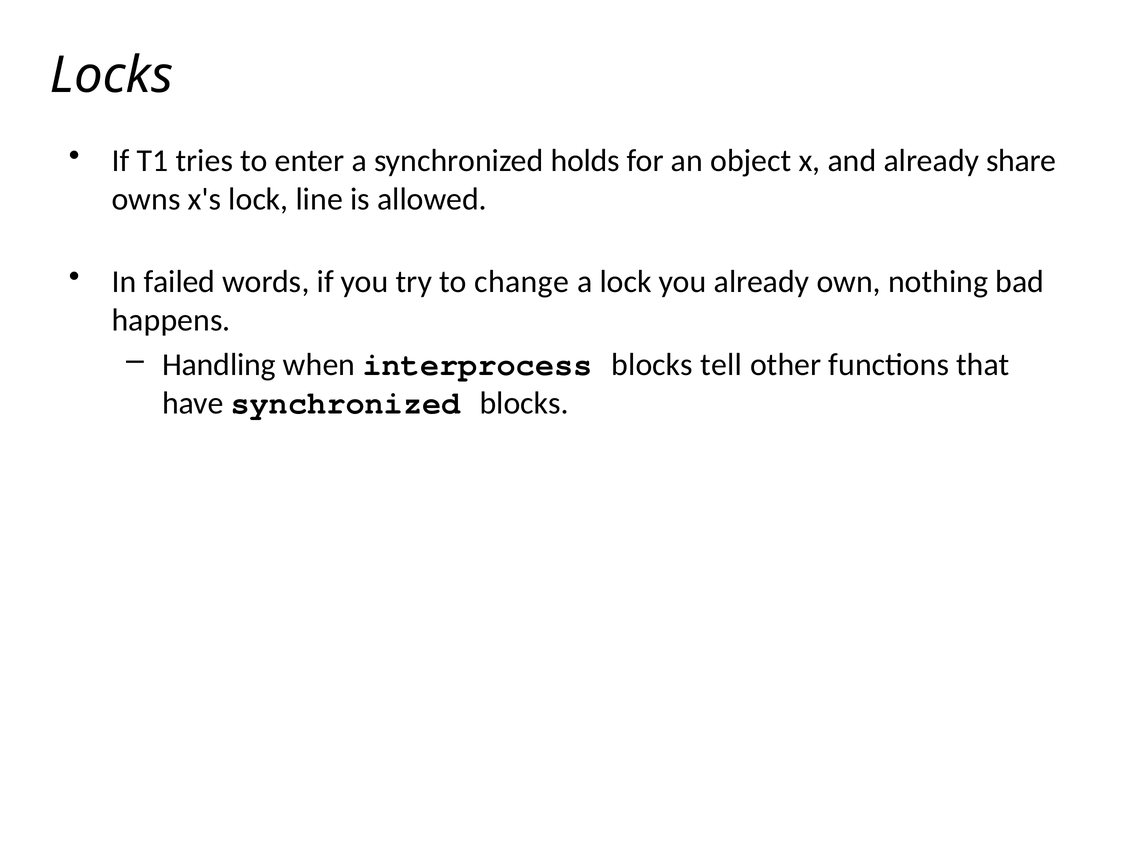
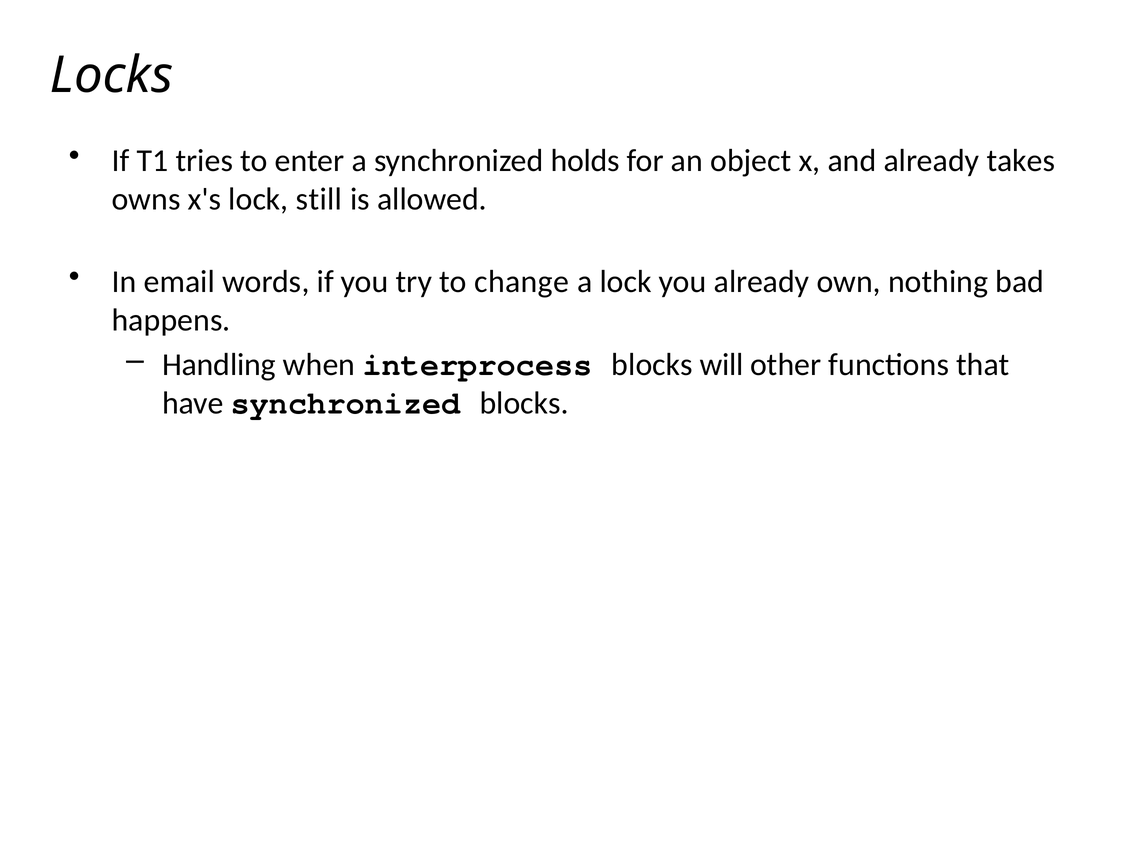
share: share -> takes (1021, 161)
line: line -> still (319, 199)
failed: failed -> email (179, 282)
tell: tell -> will (721, 365)
